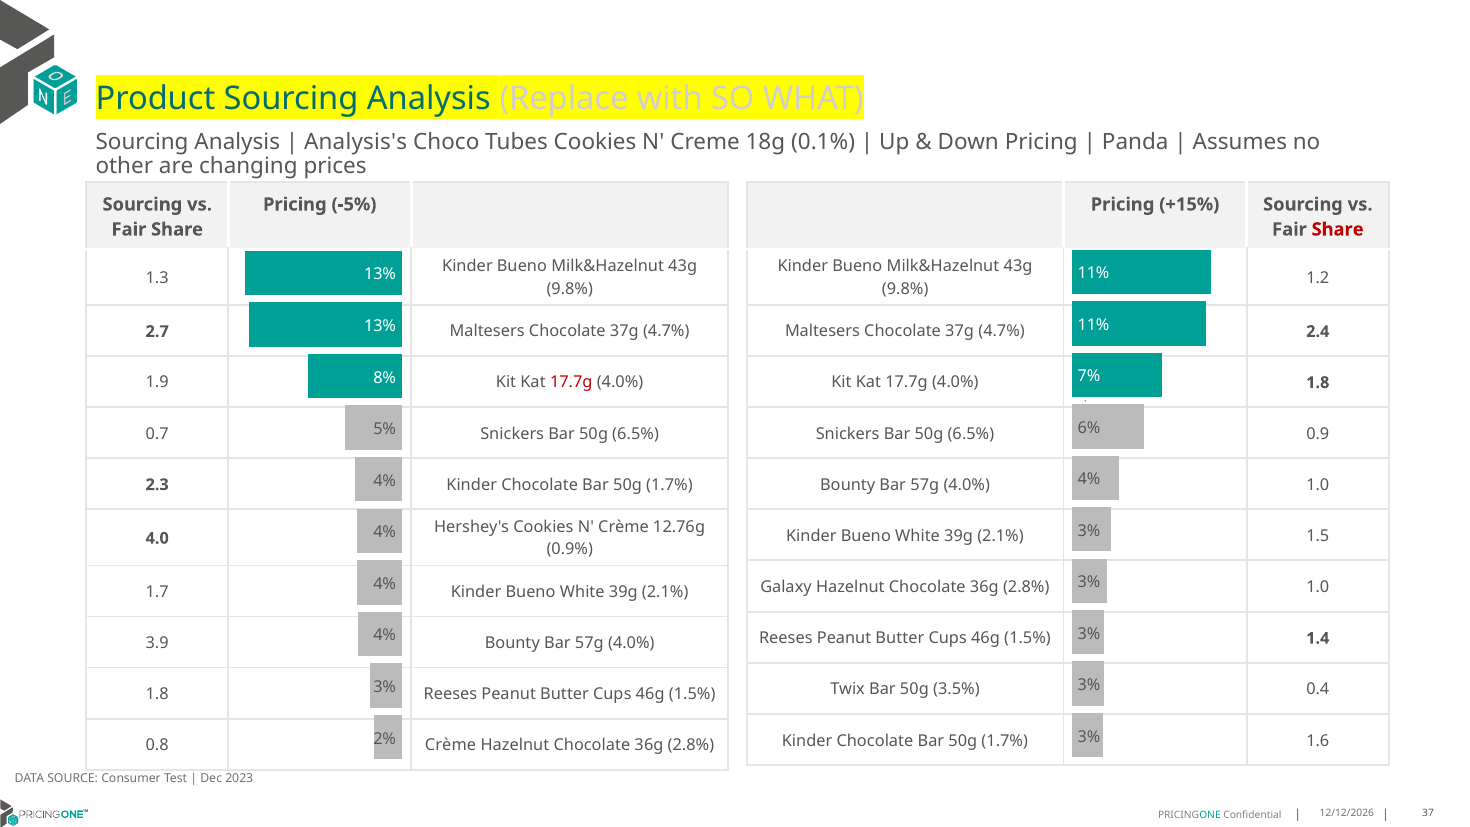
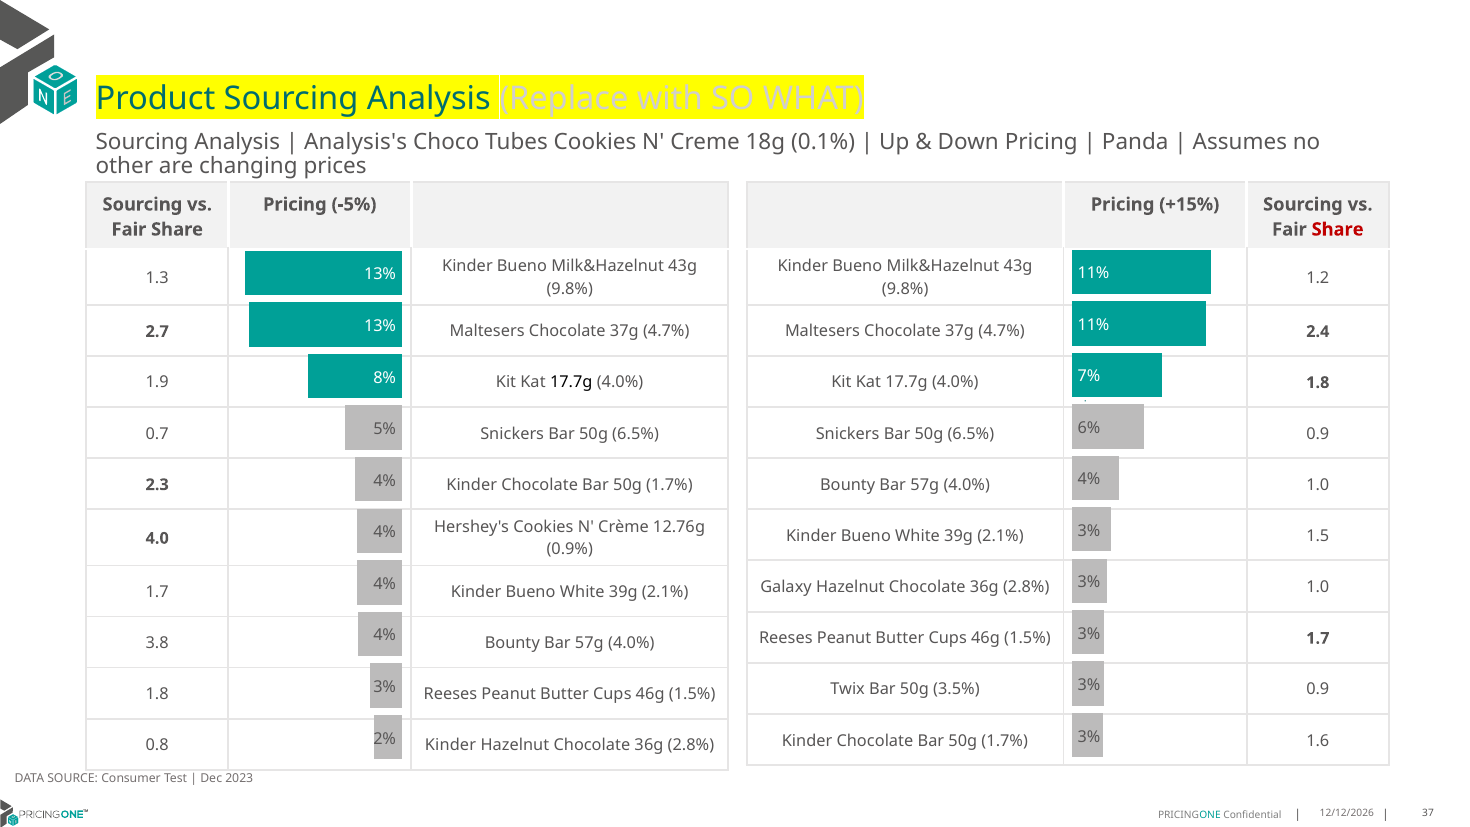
17.7g colour: red -> black (571, 383)
1.5% 1.4: 1.4 -> 1.7 (1318, 638)
3.9: 3.9 -> 3.8 (157, 643)
3.5% 0.4: 0.4 -> 0.9 (1318, 690)
0.8 Crème: Crème -> Kinder (451, 745)
